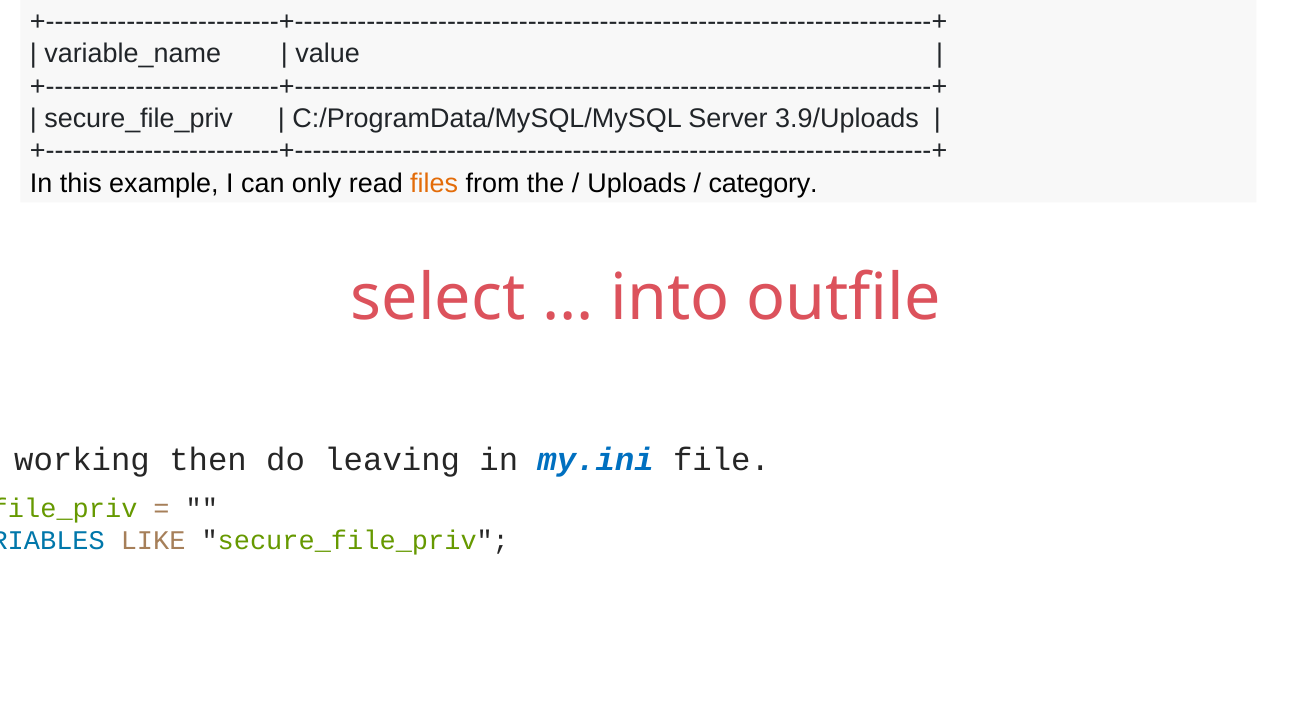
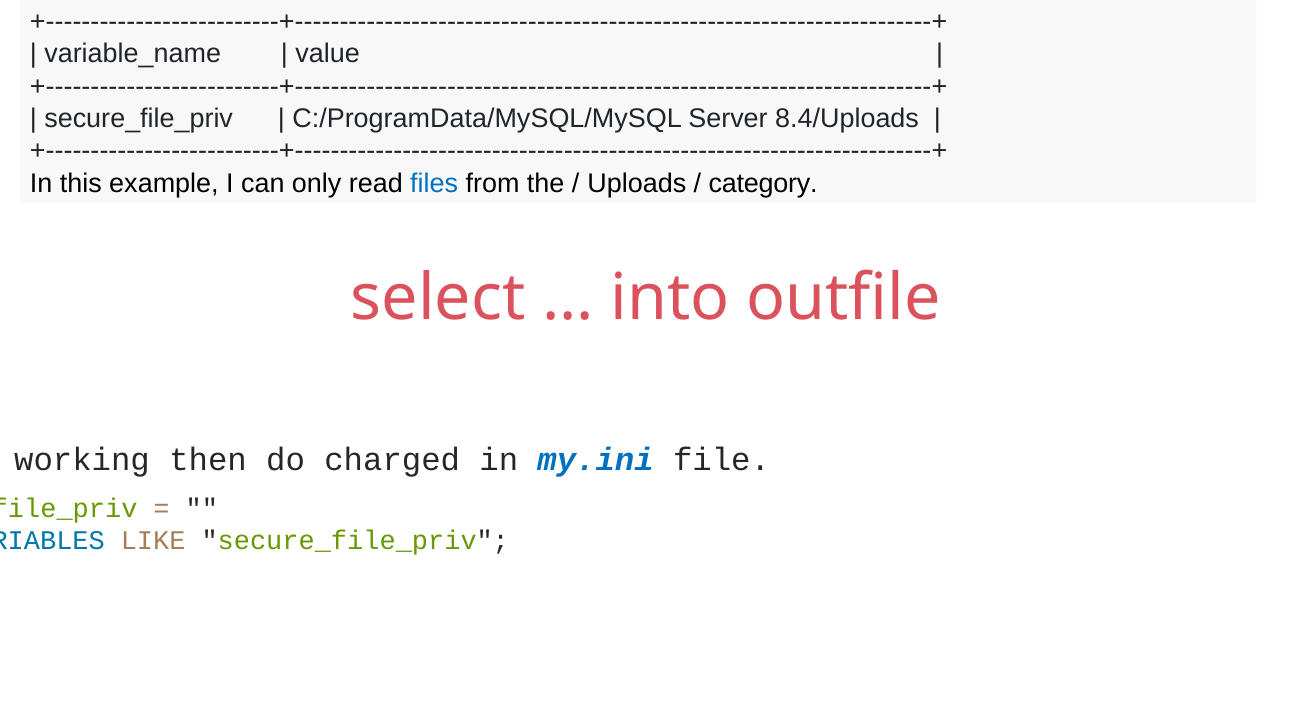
3.9/Uploads: 3.9/Uploads -> 8.4/Uploads (847, 118)
files colour: orange -> blue (434, 183)
leaving: leaving -> charged (392, 460)
